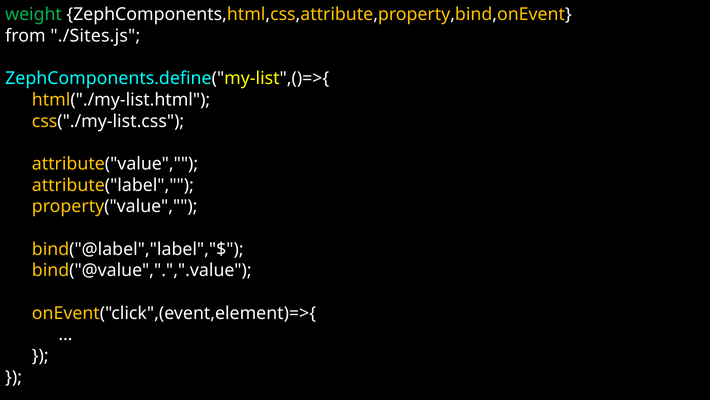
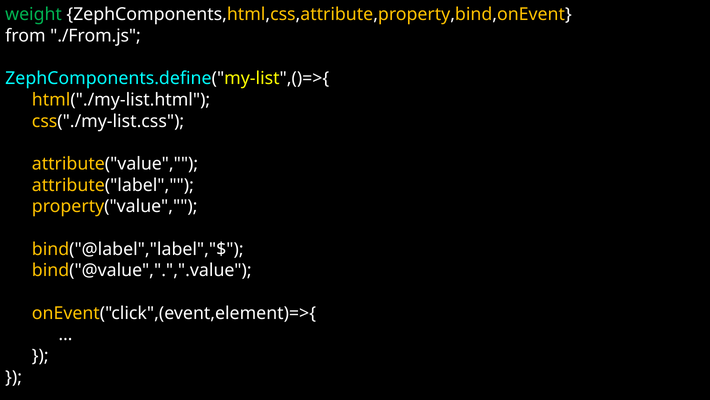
./Sites.js: ./Sites.js -> ./From.js (96, 36)
